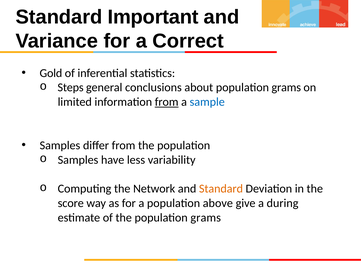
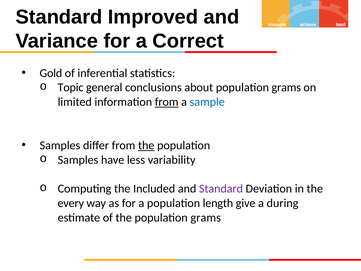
Important: Important -> Improved (153, 17)
Steps: Steps -> Topic (71, 87)
the underline: none -> present (146, 145)
Network: Network -> Included (154, 189)
Standard colour: orange -> purple (221, 189)
score: score -> every (71, 203)
above: above -> length (218, 203)
